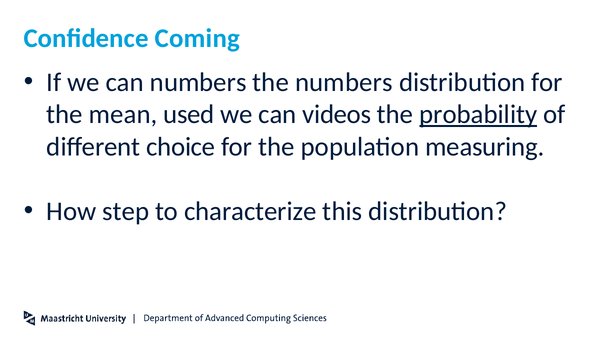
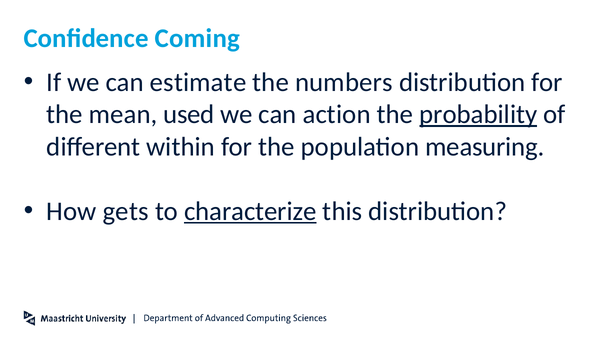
can numbers: numbers -> estimate (198, 82)
videos: videos -> action (337, 114)
choice: choice -> within (181, 147)
step: step -> gets (126, 211)
characterize underline: none -> present (250, 211)
